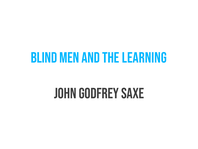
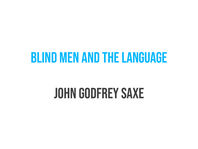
learning: learning -> language (144, 57)
